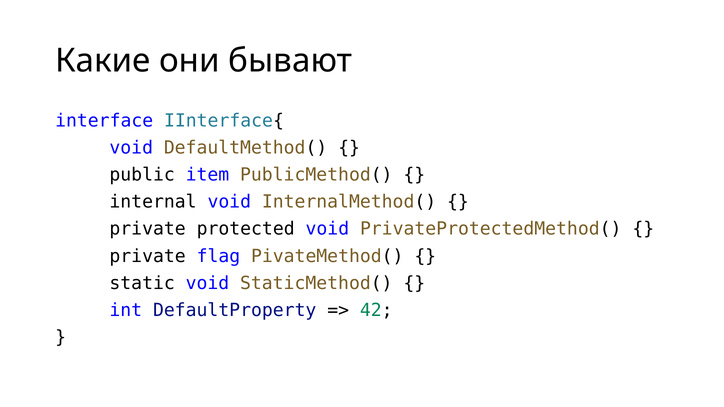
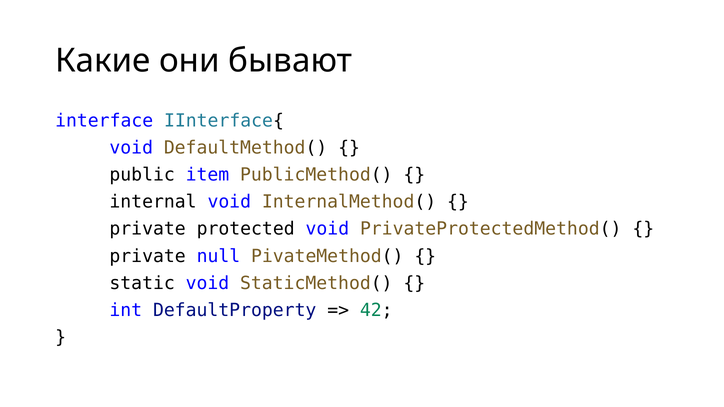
flag: flag -> null (218, 256)
